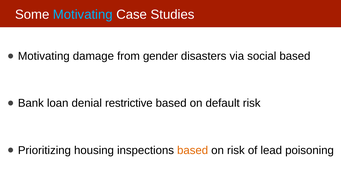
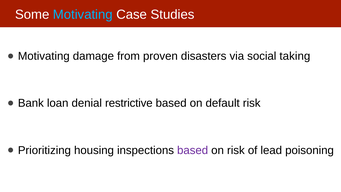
gender: gender -> proven (160, 56)
social based: based -> taking (295, 56)
based colour: orange -> purple (193, 150)
